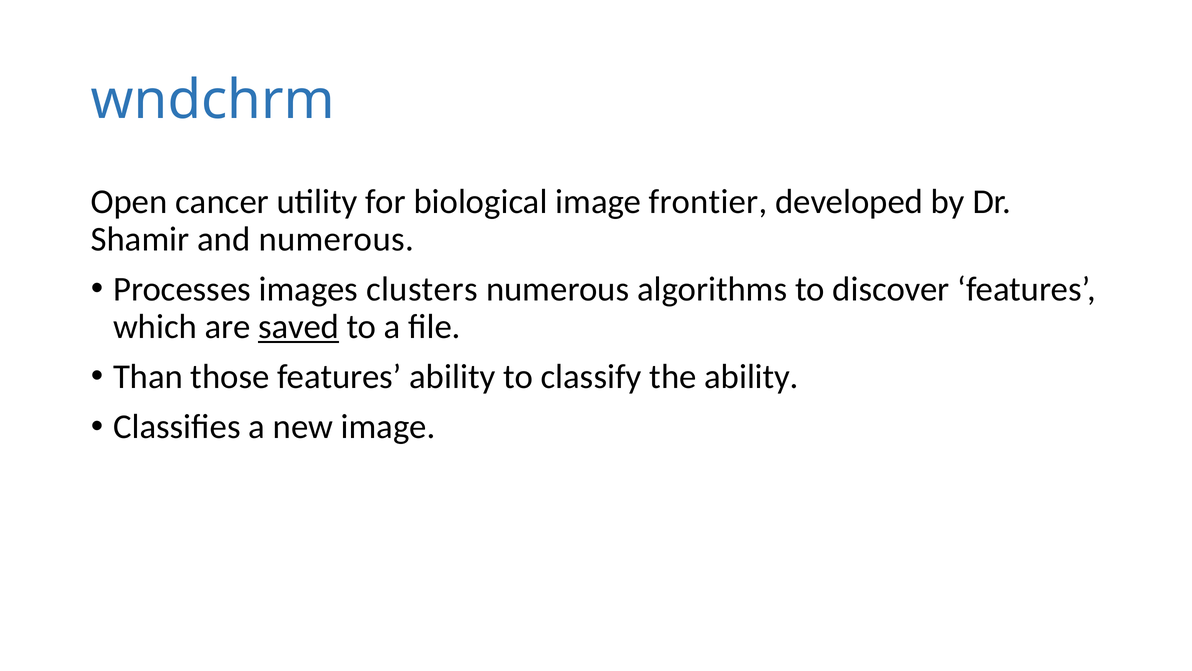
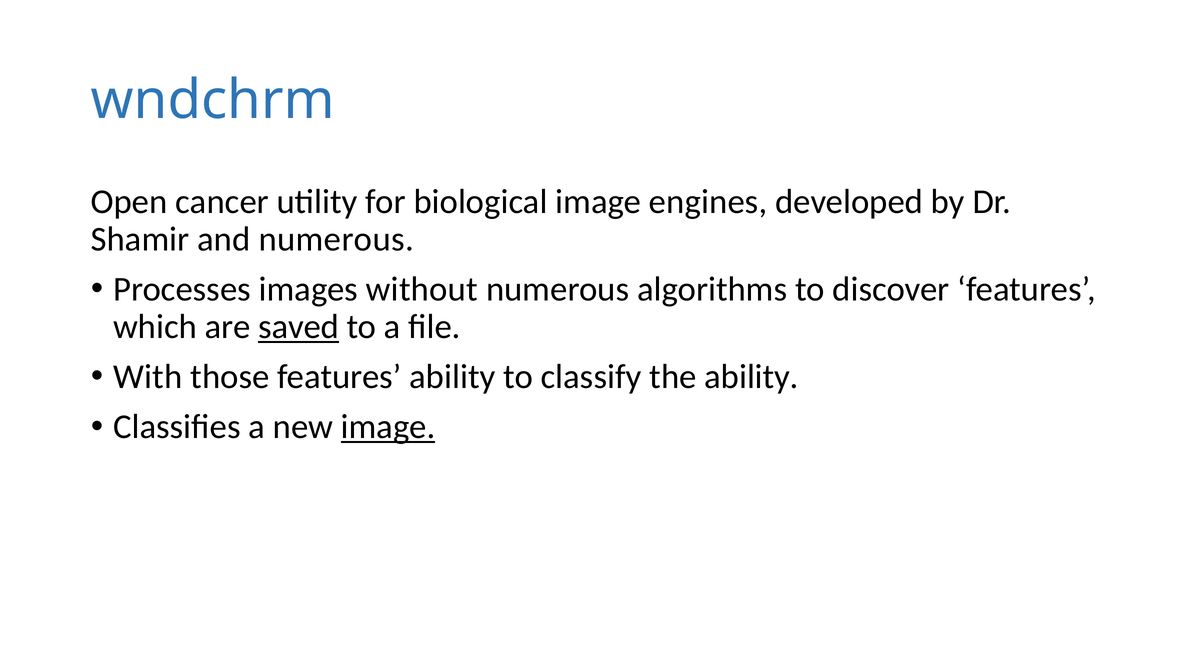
frontier: frontier -> engines (708, 202)
clusters: clusters -> without (422, 289)
Than: Than -> With (148, 377)
image underline: none -> present (388, 427)
